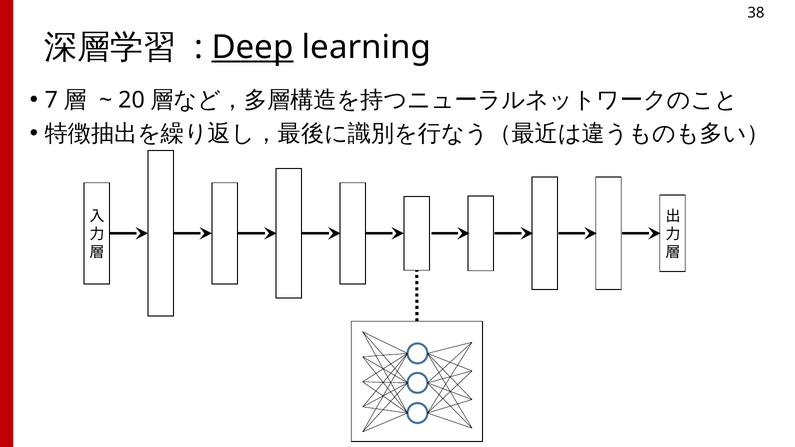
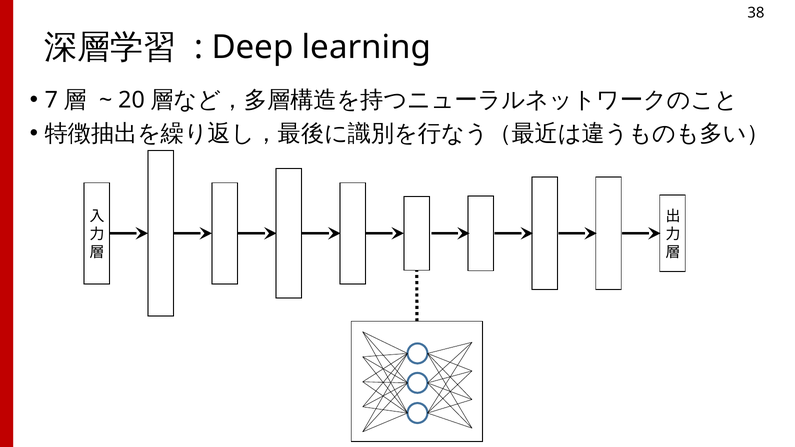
Deep underline: present -> none (252, 47)
